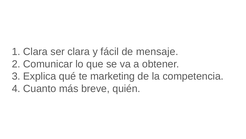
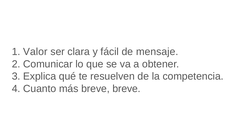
Clara: Clara -> Valor (35, 51)
marketing: marketing -> resuelven (113, 76)
breve quién: quién -> breve (127, 88)
